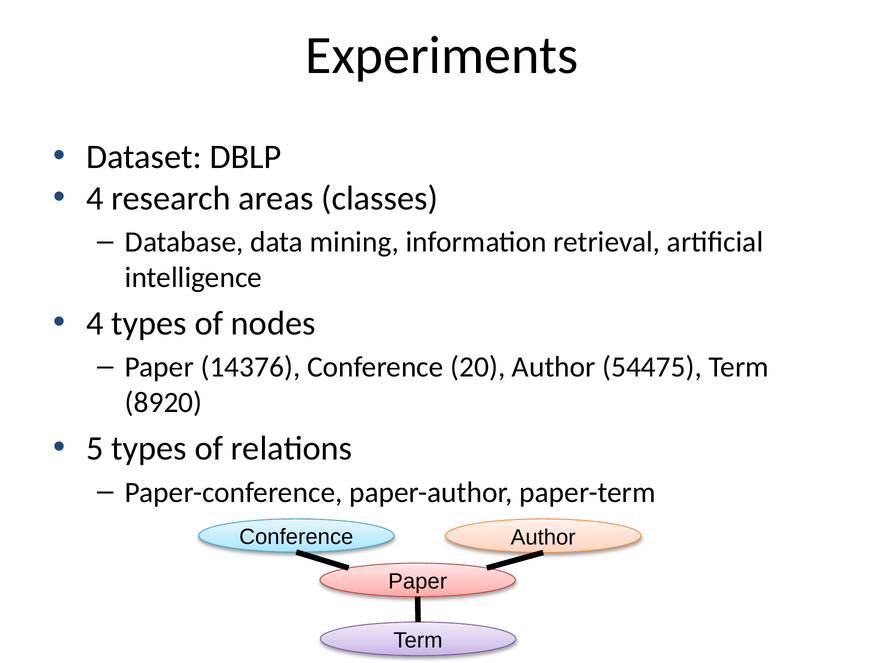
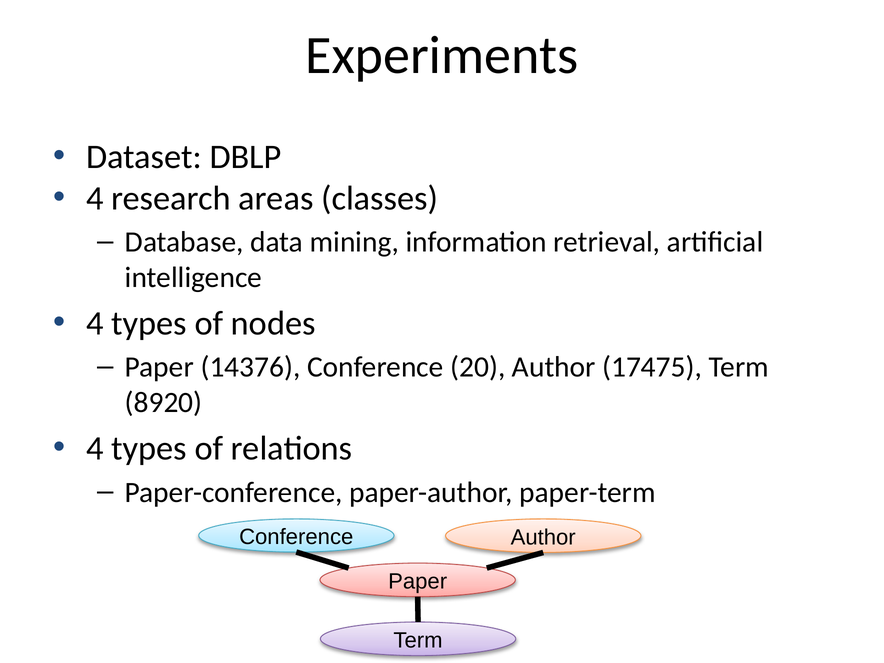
54475: 54475 -> 17475 (652, 367)
5: 5 -> 4 (95, 448)
